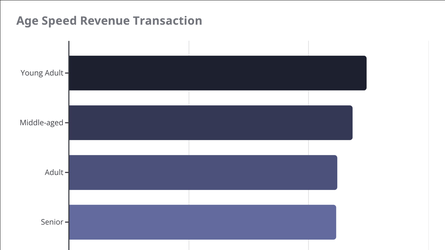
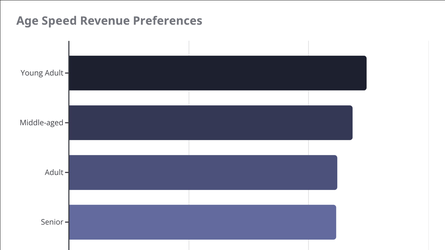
Transaction: Transaction -> Preferences (168, 21)
